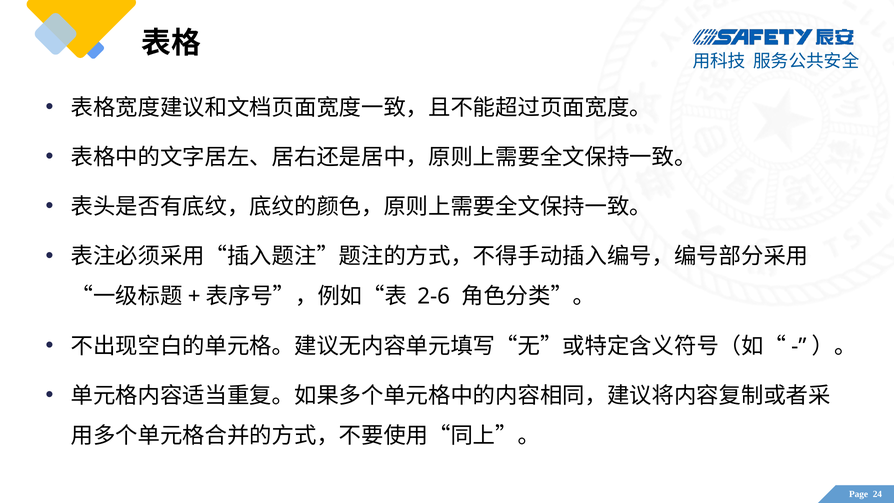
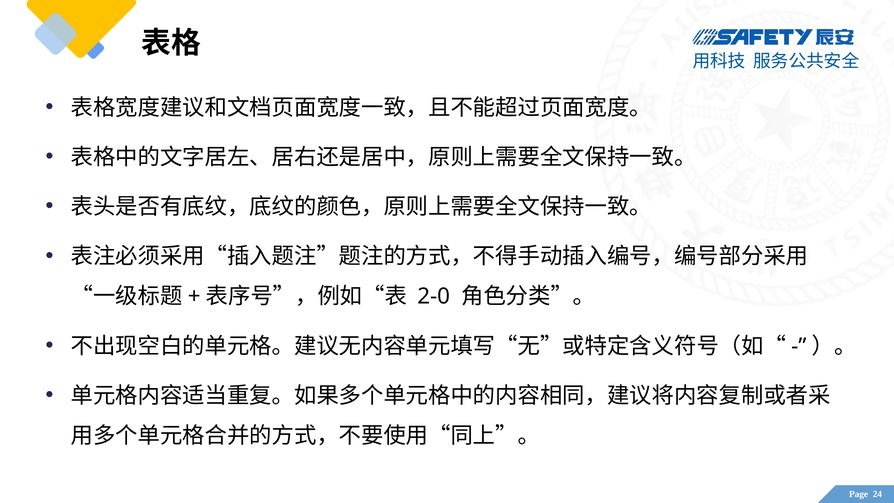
2-6: 2-6 -> 2-0 (434, 297)
